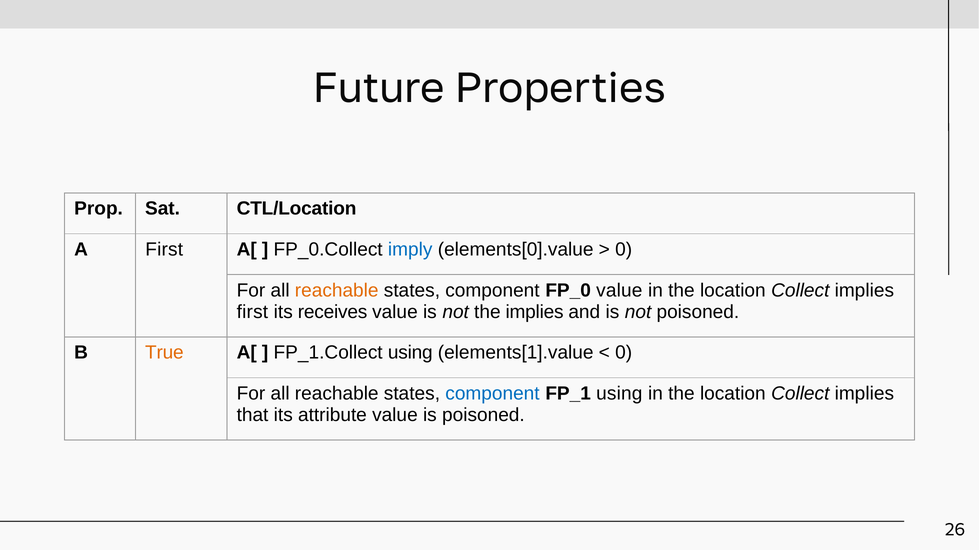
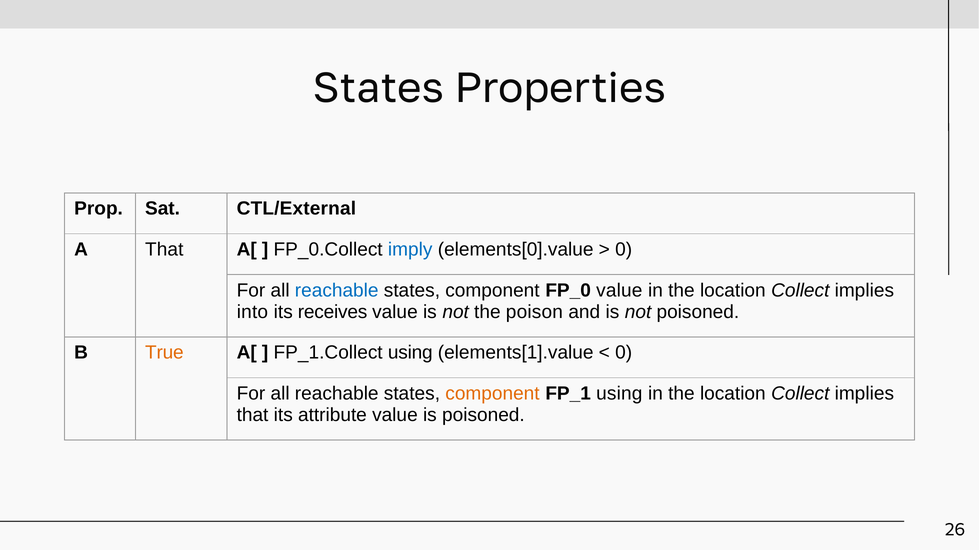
Future: Future -> States (379, 88)
CTL/Location: CTL/Location -> CTL/External (296, 209)
A First: First -> That (164, 250)
reachable colour: orange -> blue (337, 291)
first: first -> into (252, 312)
the implies: implies -> poison (534, 312)
component colour: blue -> orange (492, 394)
